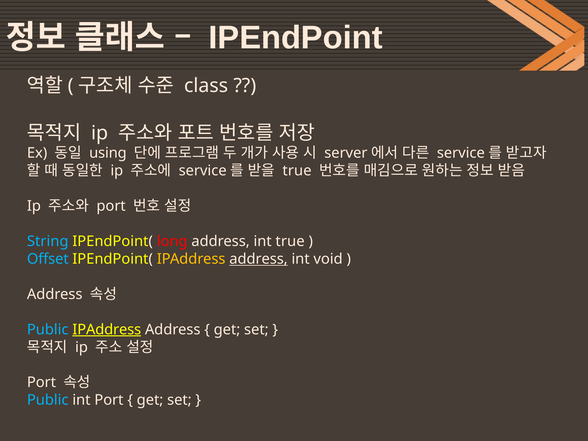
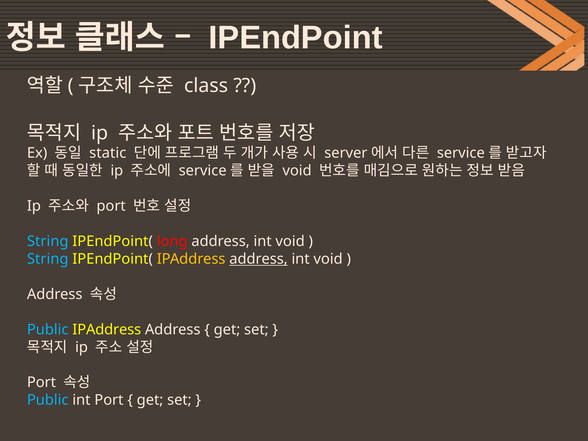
using: using -> static (108, 153)
true: true -> void (297, 171)
long address int true: true -> void (290, 241)
Offset: Offset -> String (48, 259)
IPAddress underline: present -> none (107, 330)
